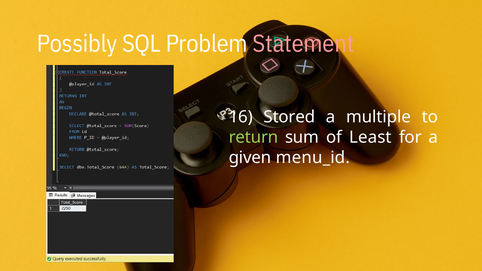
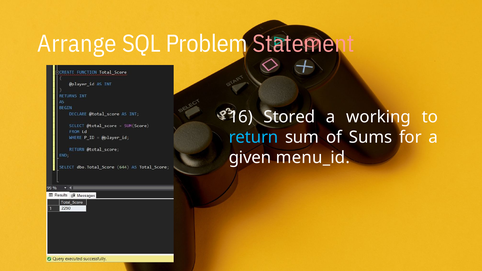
Possibly: Possibly -> Arrange (77, 44)
multiple: multiple -> working (379, 117)
return colour: light green -> light blue (253, 137)
Least: Least -> Sums (370, 137)
